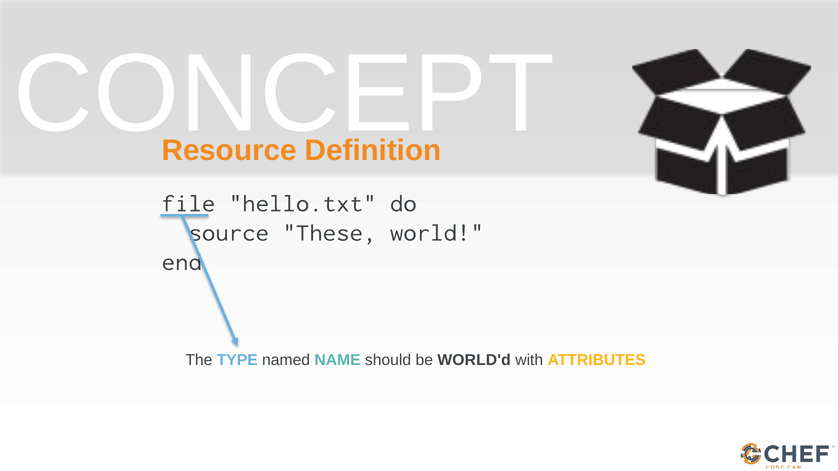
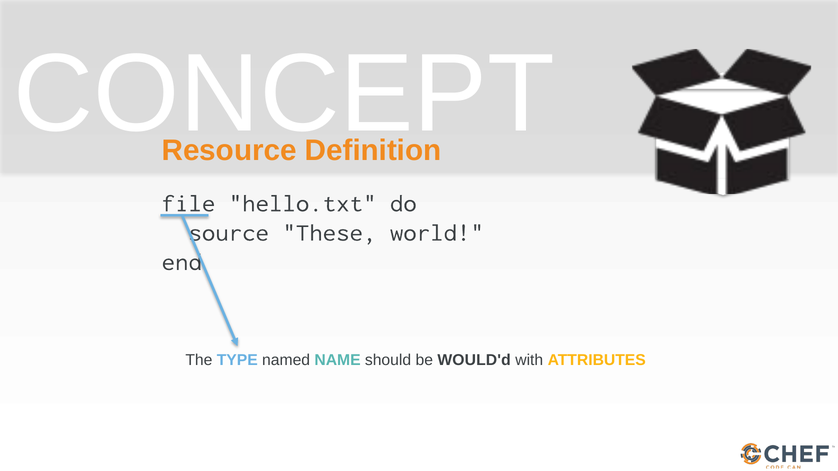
WORLD'd: WORLD'd -> WOULD'd (474, 360)
